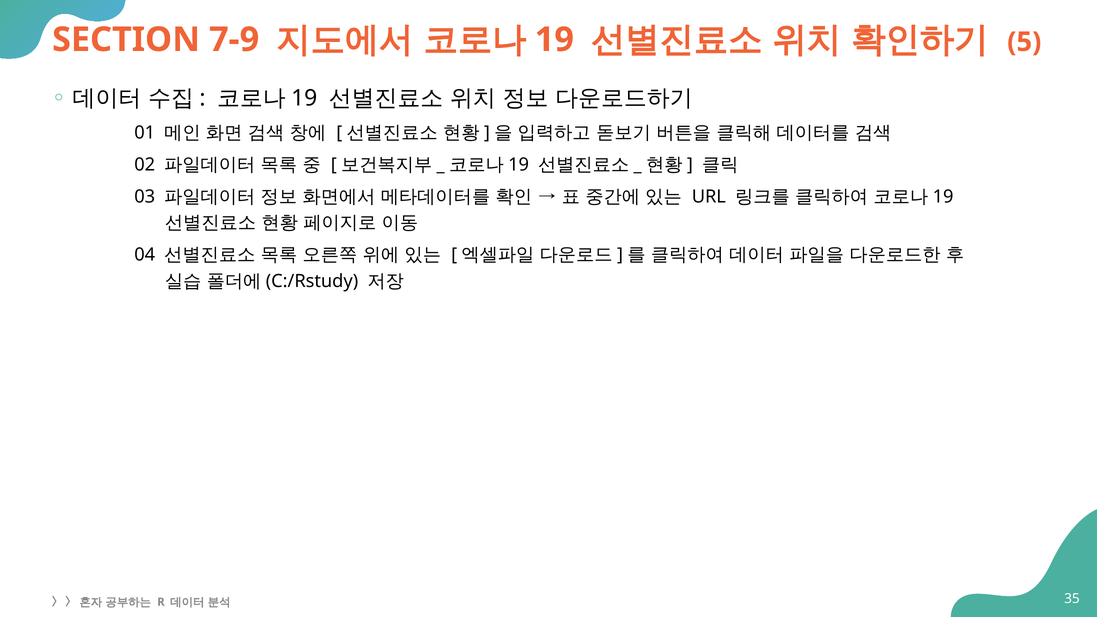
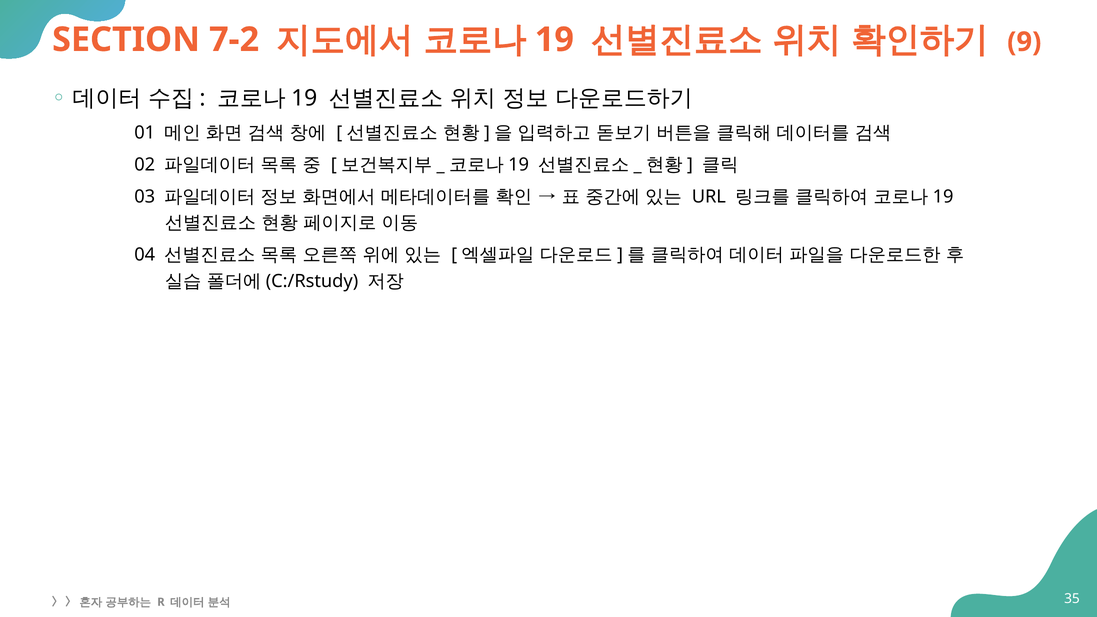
7-9: 7-9 -> 7-2 (234, 40)
5: 5 -> 9 (1024, 42)
